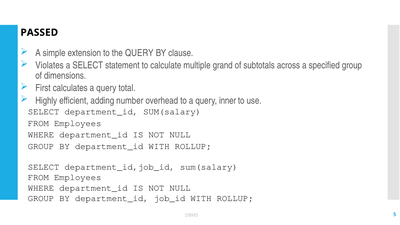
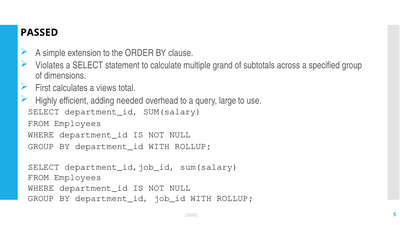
the QUERY: QUERY -> ORDER (139, 53)
calculates a query: query -> views (106, 88)
number: number -> needed (130, 101)
inner: inner -> large (228, 101)
